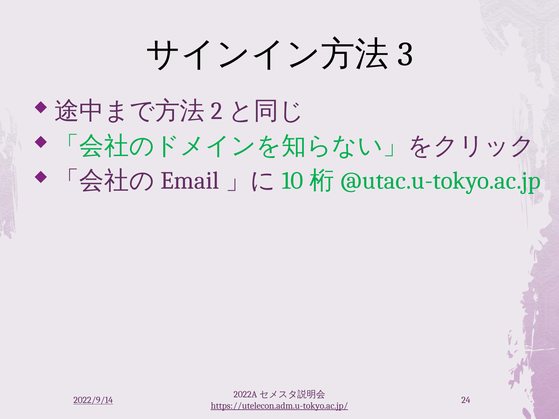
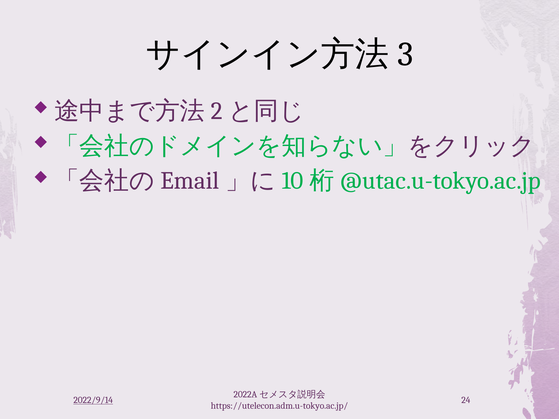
https://utelecon.adm.u-tokyo.ac.jp/ underline: present -> none (279, 406)
